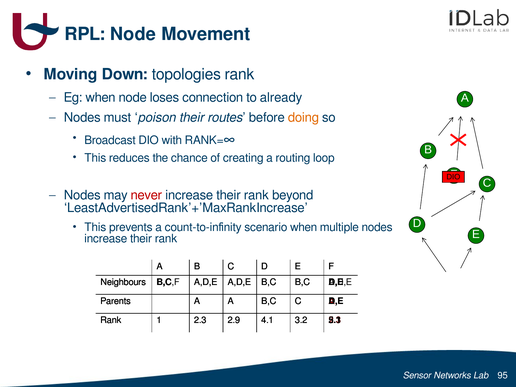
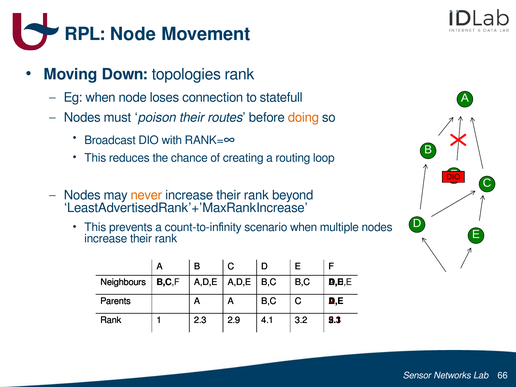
already: already -> statefull (281, 98)
never colour: red -> orange (146, 195)
95: 95 -> 66 (503, 375)
